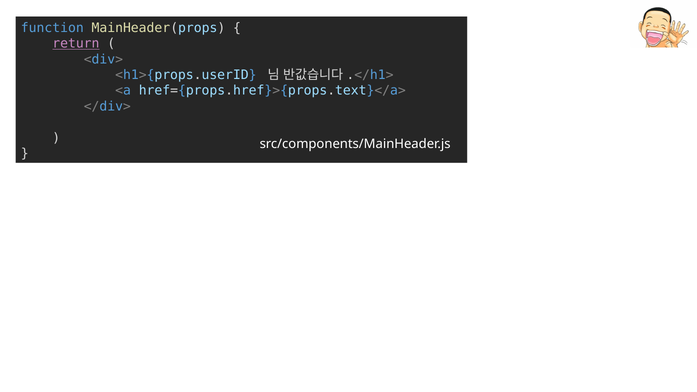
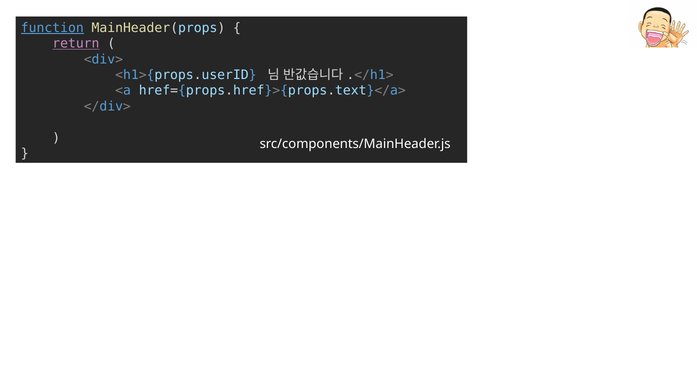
function underline: none -> present (52, 28)
